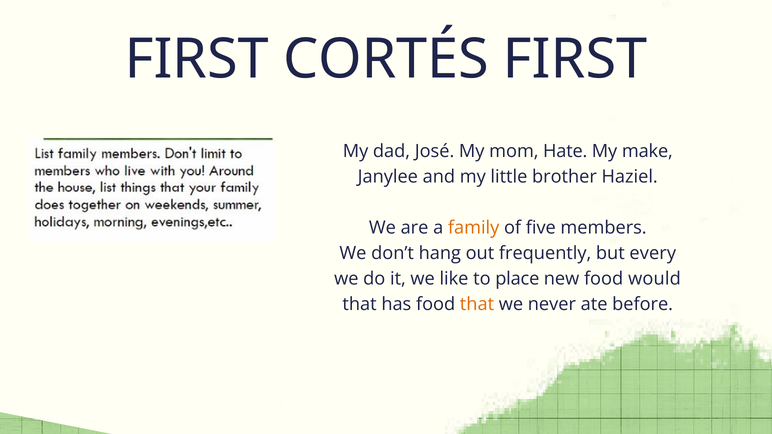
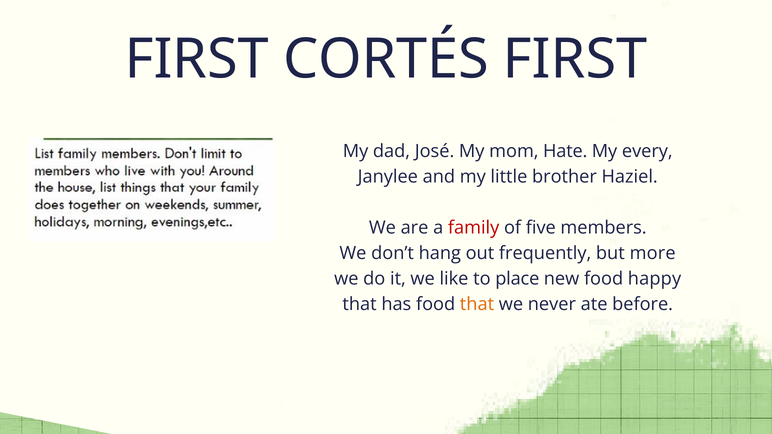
make: make -> every (647, 152)
family colour: orange -> red (474, 228)
every: every -> more (653, 254)
would: would -> happy (654, 279)
